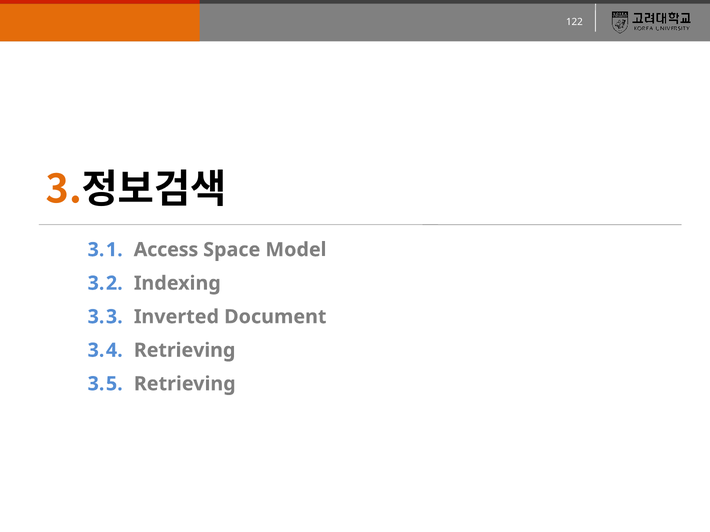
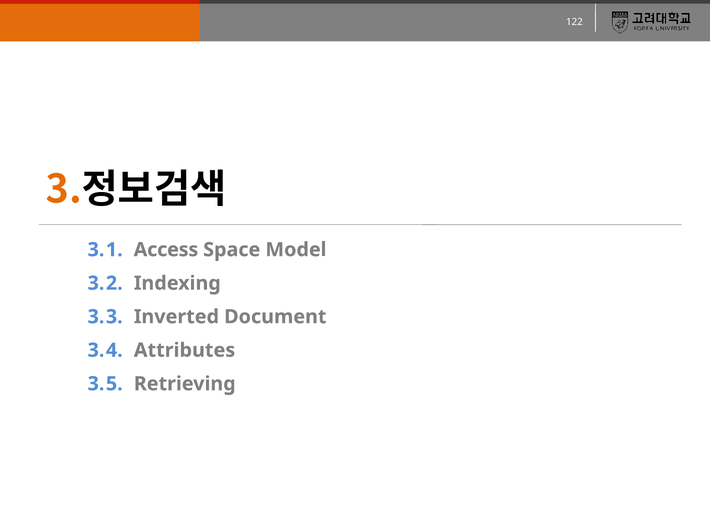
Retrieving: Retrieving -> Attributes (185, 351)
